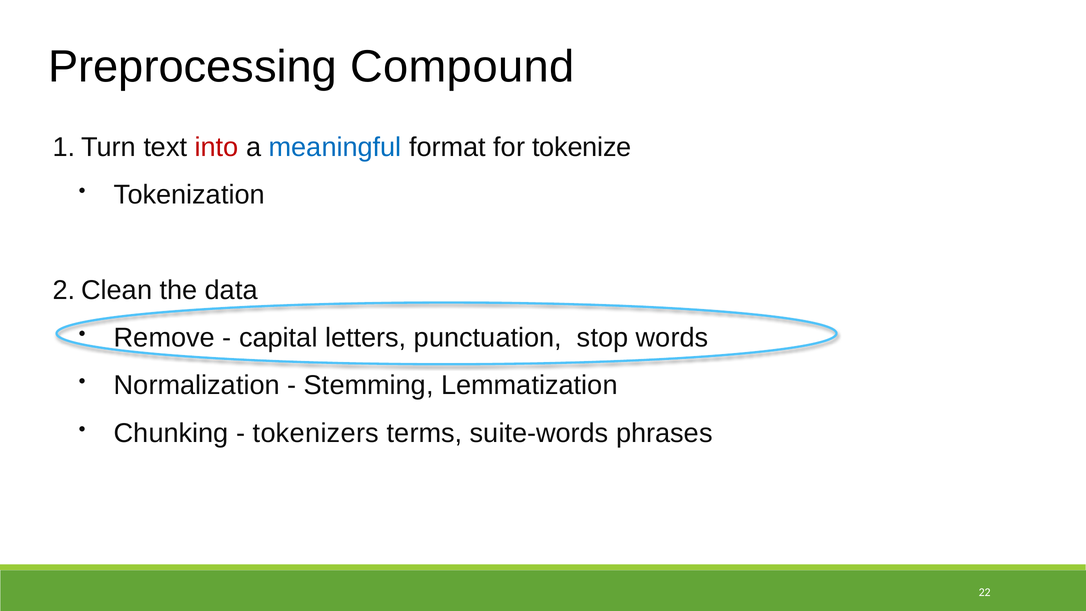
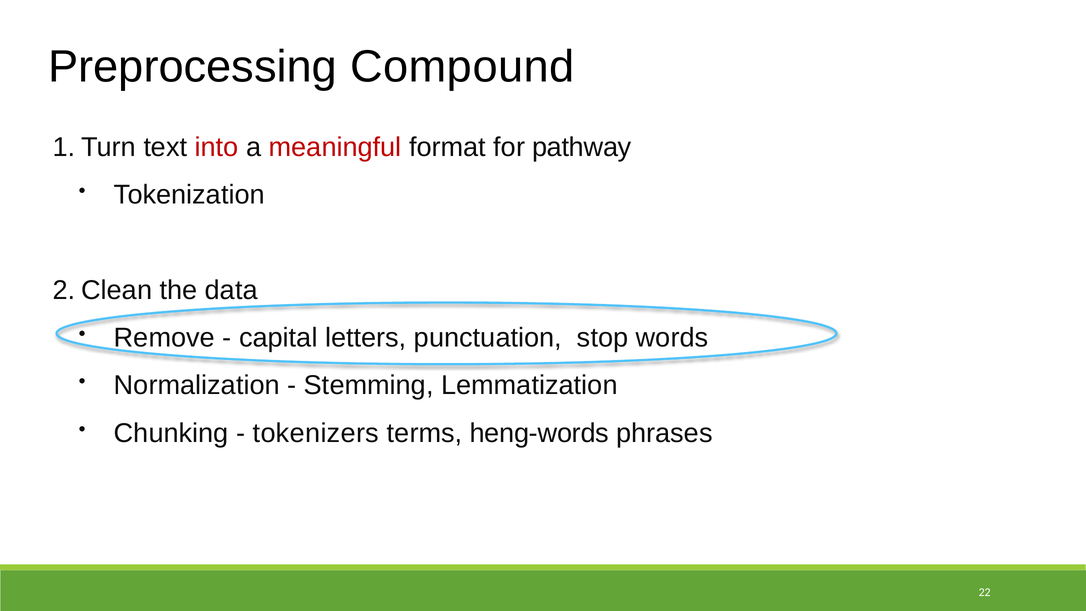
meaningful colour: blue -> red (335, 147)
tokenize: tokenize -> pathway (582, 147)
suite-words: suite-words -> heng-words (539, 433)
